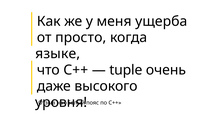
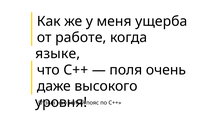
просто: просто -> работе (81, 38)
tuple: tuple -> поля (126, 70)
